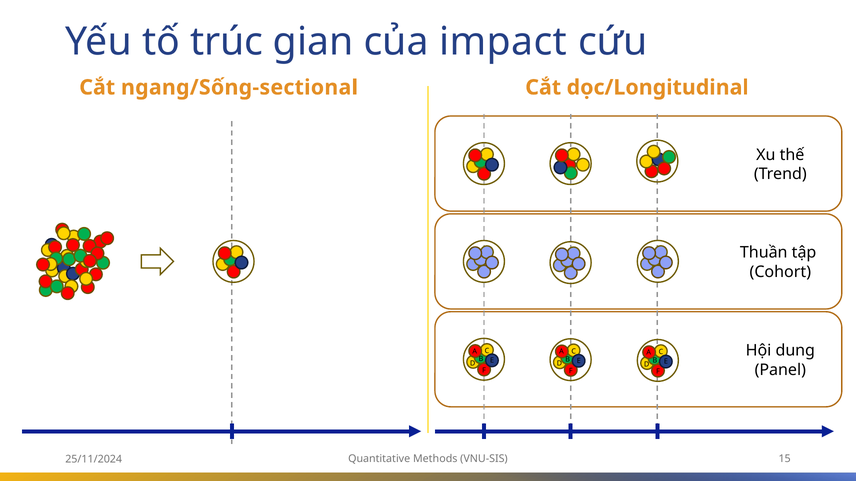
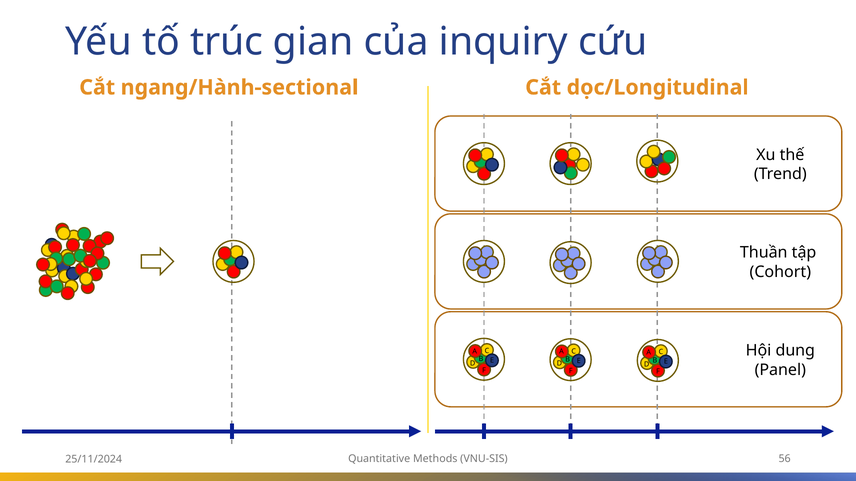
impact: impact -> inquiry (503, 42)
ngang/Sống-sectional: ngang/Sống-sectional -> ngang/Hành-sectional (240, 88)
15: 15 -> 56 (785, 459)
